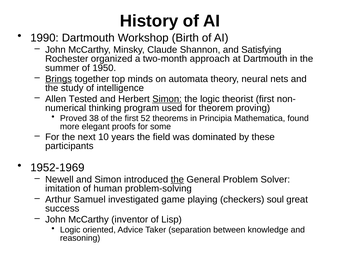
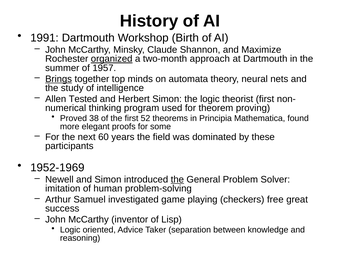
1990: 1990 -> 1991 (44, 38)
Satisfying: Satisfying -> Maximize (261, 50)
organized underline: none -> present (112, 59)
1950: 1950 -> 1957 (104, 68)
Simon underline: present -> none (167, 99)
10: 10 -> 60 (103, 137)
soul: soul -> free (275, 200)
